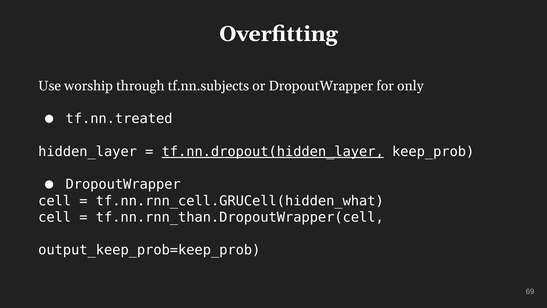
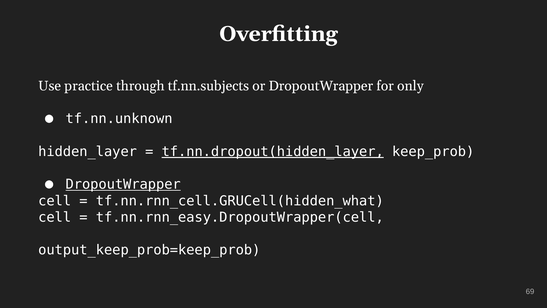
worship: worship -> practice (89, 86)
tf.nn.treated: tf.nn.treated -> tf.nn.unknown (119, 119)
DropoutWrapper underline: none -> present (123, 184)
tf.nn.rnn_than.DropoutWrapper(cell: tf.nn.rnn_than.DropoutWrapper(cell -> tf.nn.rnn_easy.DropoutWrapper(cell (240, 217)
